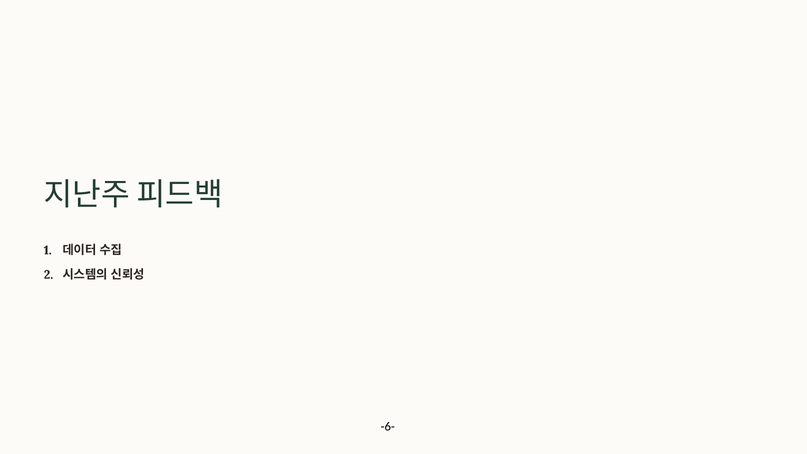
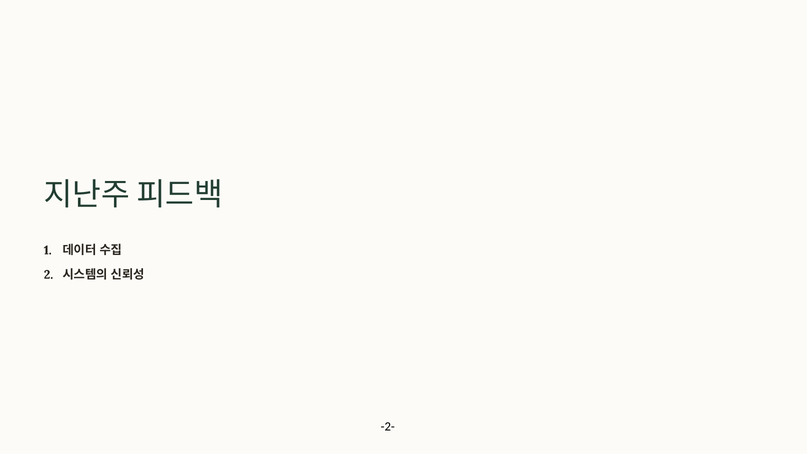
-6-: -6- -> -2- (388, 427)
